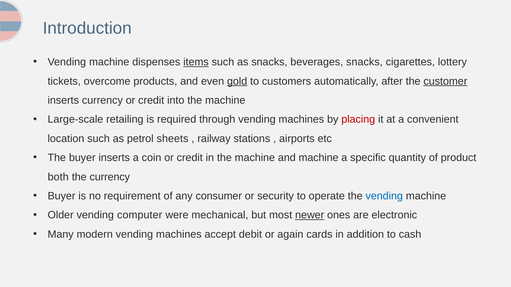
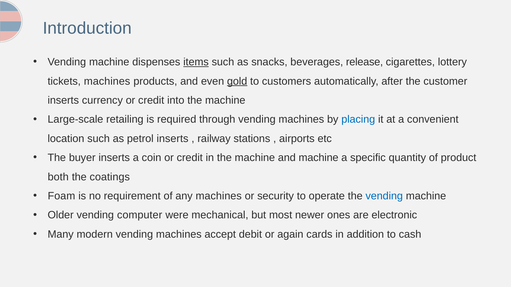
beverages snacks: snacks -> release (365, 62)
tickets overcome: overcome -> machines (107, 81)
customer underline: present -> none (445, 81)
placing colour: red -> blue (358, 120)
petrol sheets: sheets -> inserts (173, 139)
the currency: currency -> coatings (110, 177)
Buyer: Buyer -> Foam (61, 196)
any consumer: consumer -> machines (219, 196)
newer underline: present -> none (310, 215)
